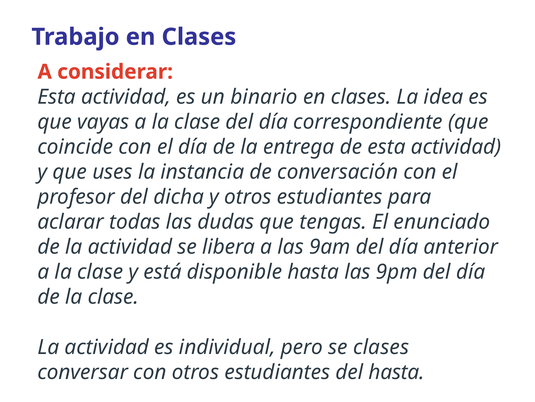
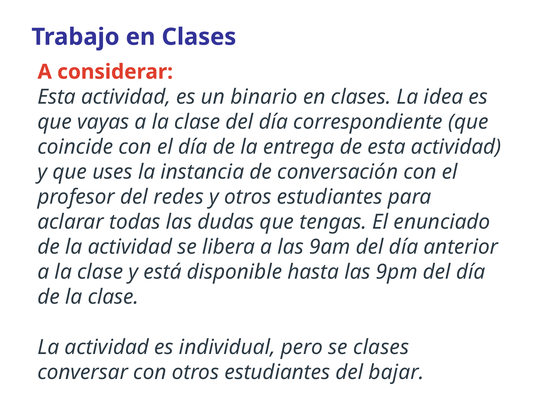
dicha: dicha -> redes (179, 197)
del hasta: hasta -> bajar (396, 371)
